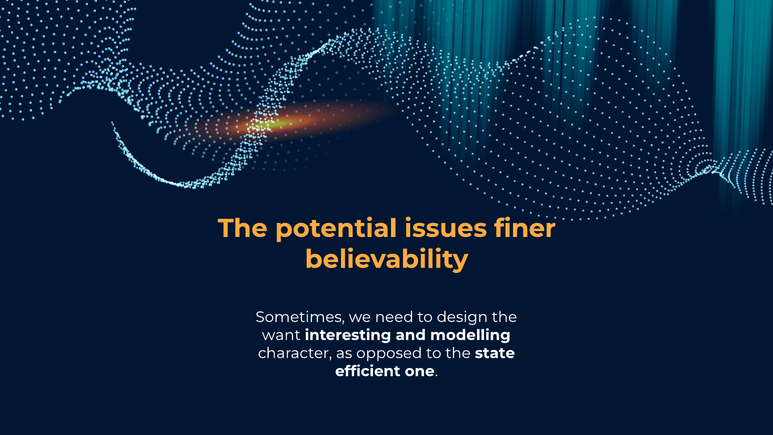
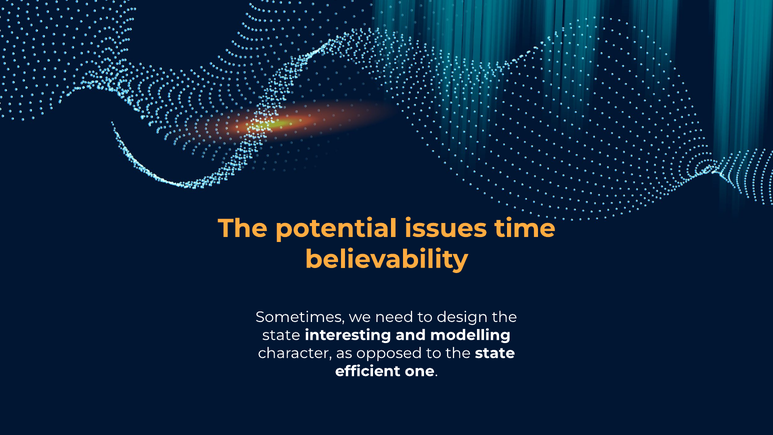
finer: finer -> time (525, 228)
want: want -> state (281, 335)
